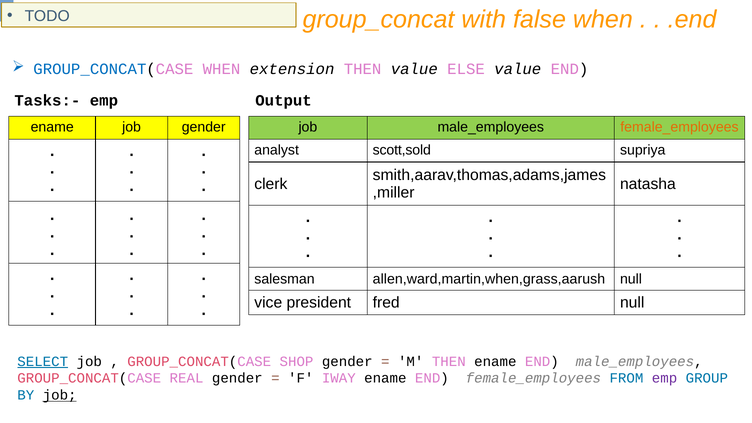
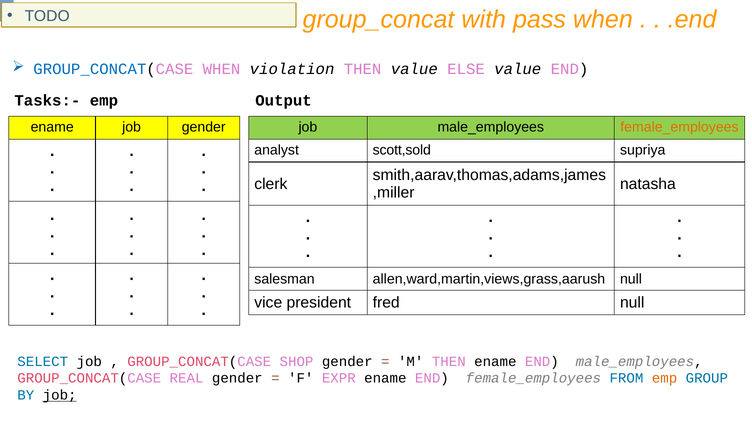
false: false -> pass (539, 20)
extension: extension -> violation (292, 69)
allen,ward,martin,when,grass,aarush: allen,ward,martin,when,grass,aarush -> allen,ward,martin,views,grass,aarush (489, 279)
SELECT underline: present -> none (43, 361)
IWAY: IWAY -> EXPR (339, 378)
emp colour: purple -> orange (665, 378)
